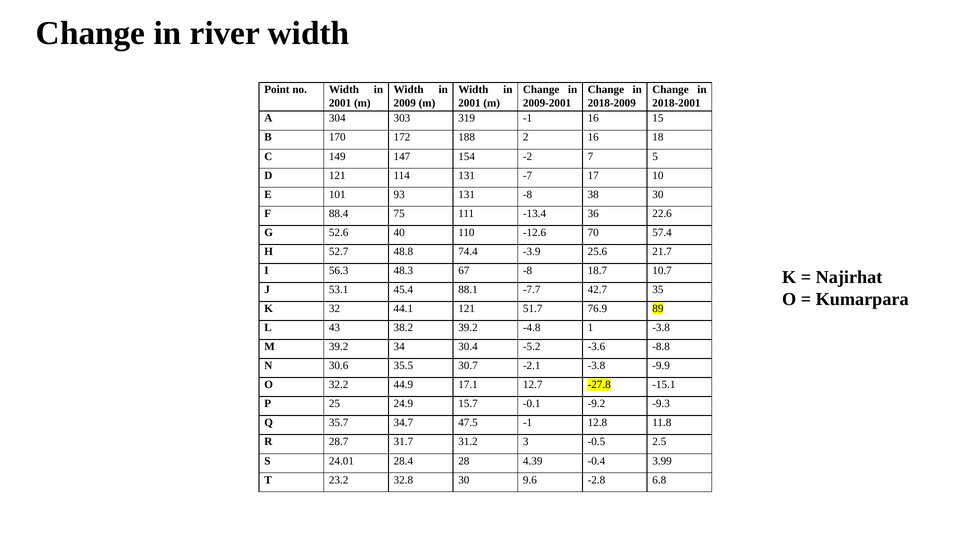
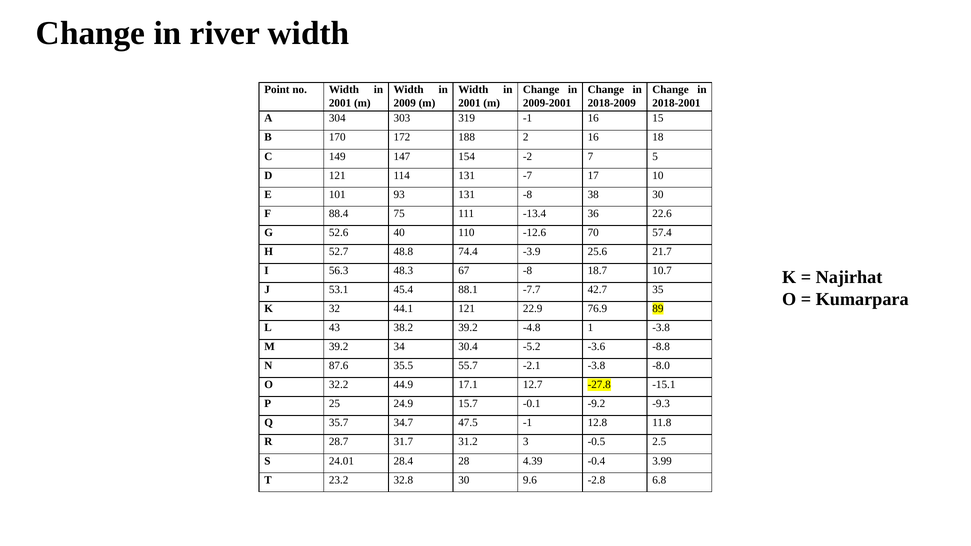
51.7: 51.7 -> 22.9 (533, 309)
30.6: 30.6 -> 87.6 (339, 366)
30.7: 30.7 -> 55.7 (468, 366)
-9.9: -9.9 -> -8.0 (661, 366)
